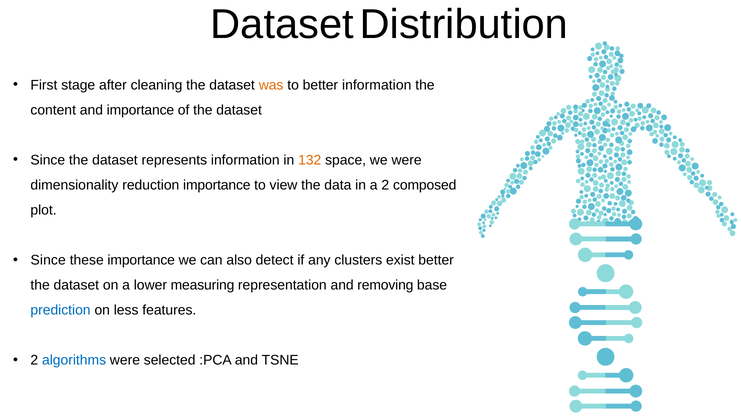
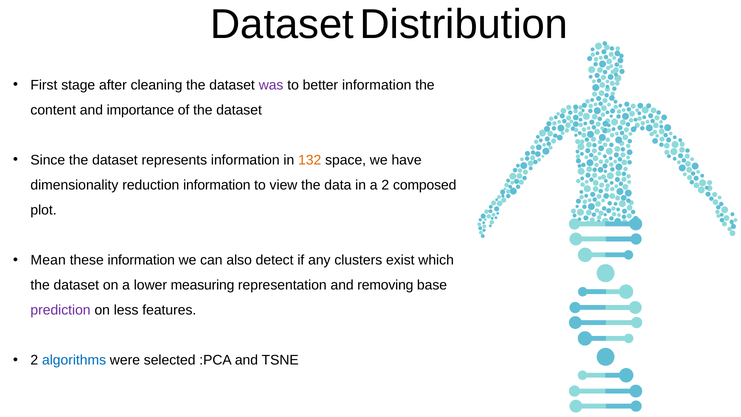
was colour: orange -> purple (271, 85)
we were: were -> have (407, 160)
reduction importance: importance -> information (217, 185)
Since: Since -> Mean (48, 260)
these importance: importance -> information (141, 260)
exist better: better -> which (436, 260)
prediction colour: blue -> purple (61, 310)
